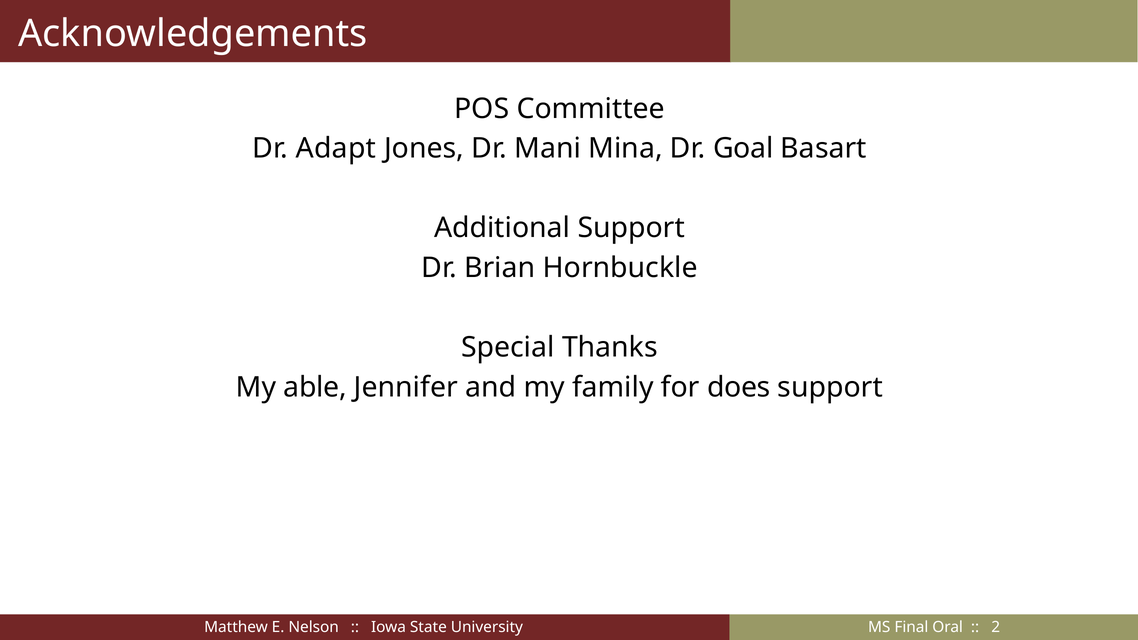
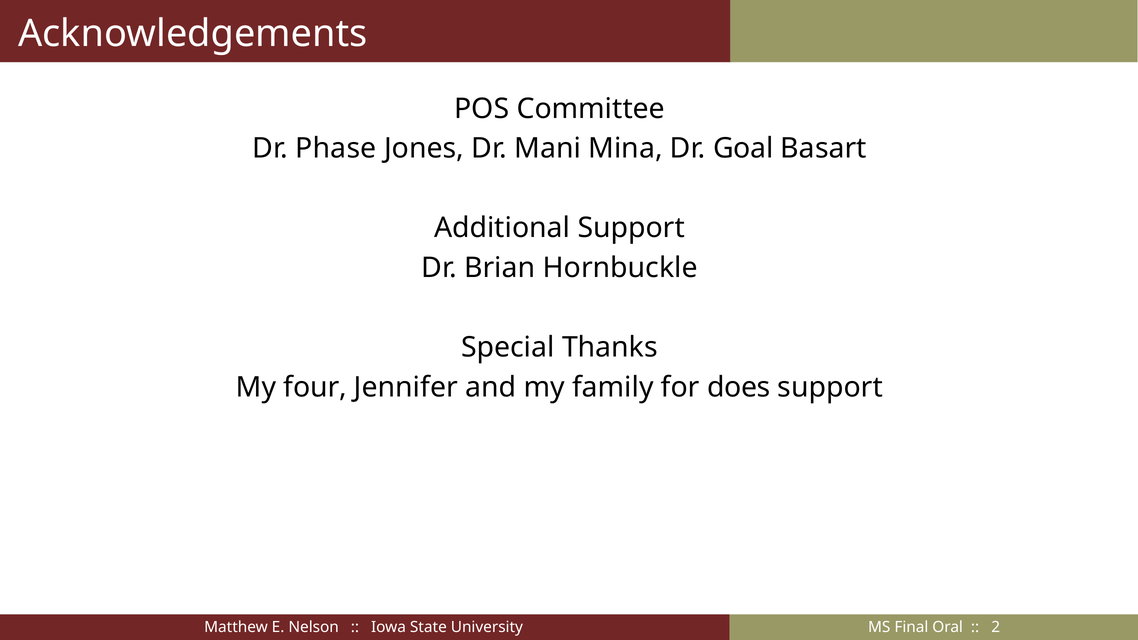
Adapt: Adapt -> Phase (336, 149)
able: able -> four (315, 387)
